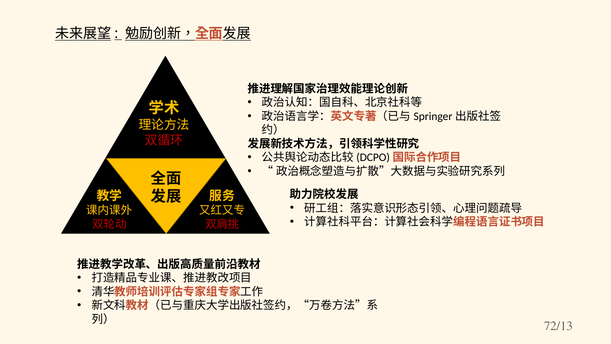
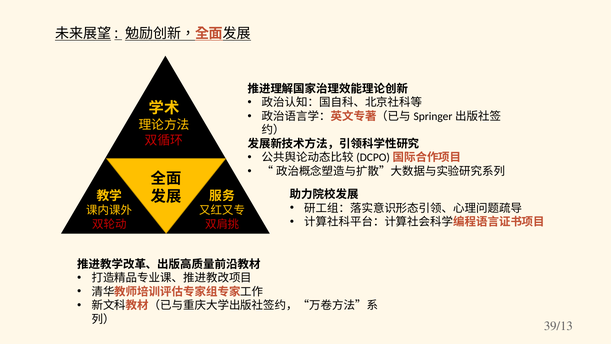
72/13: 72/13 -> 39/13 (558, 326)
